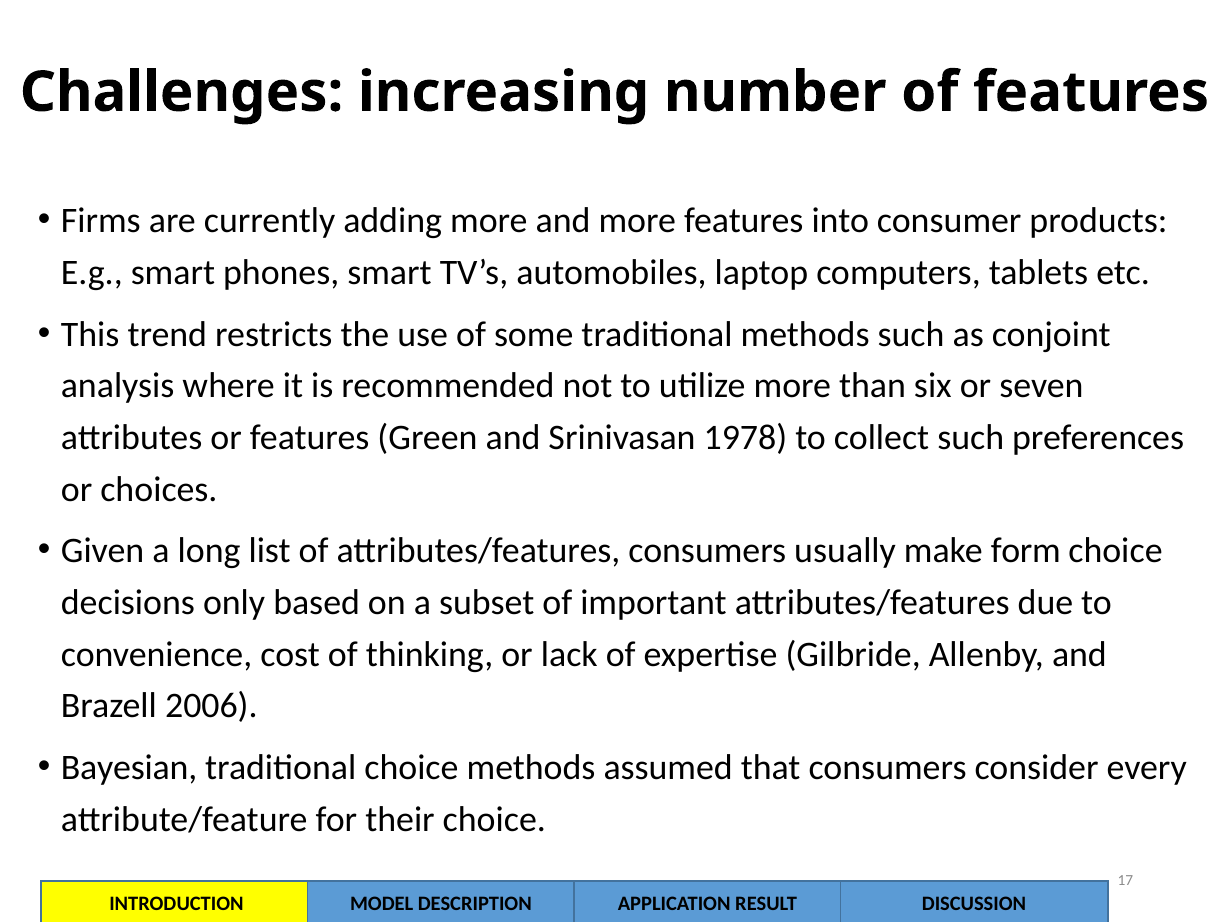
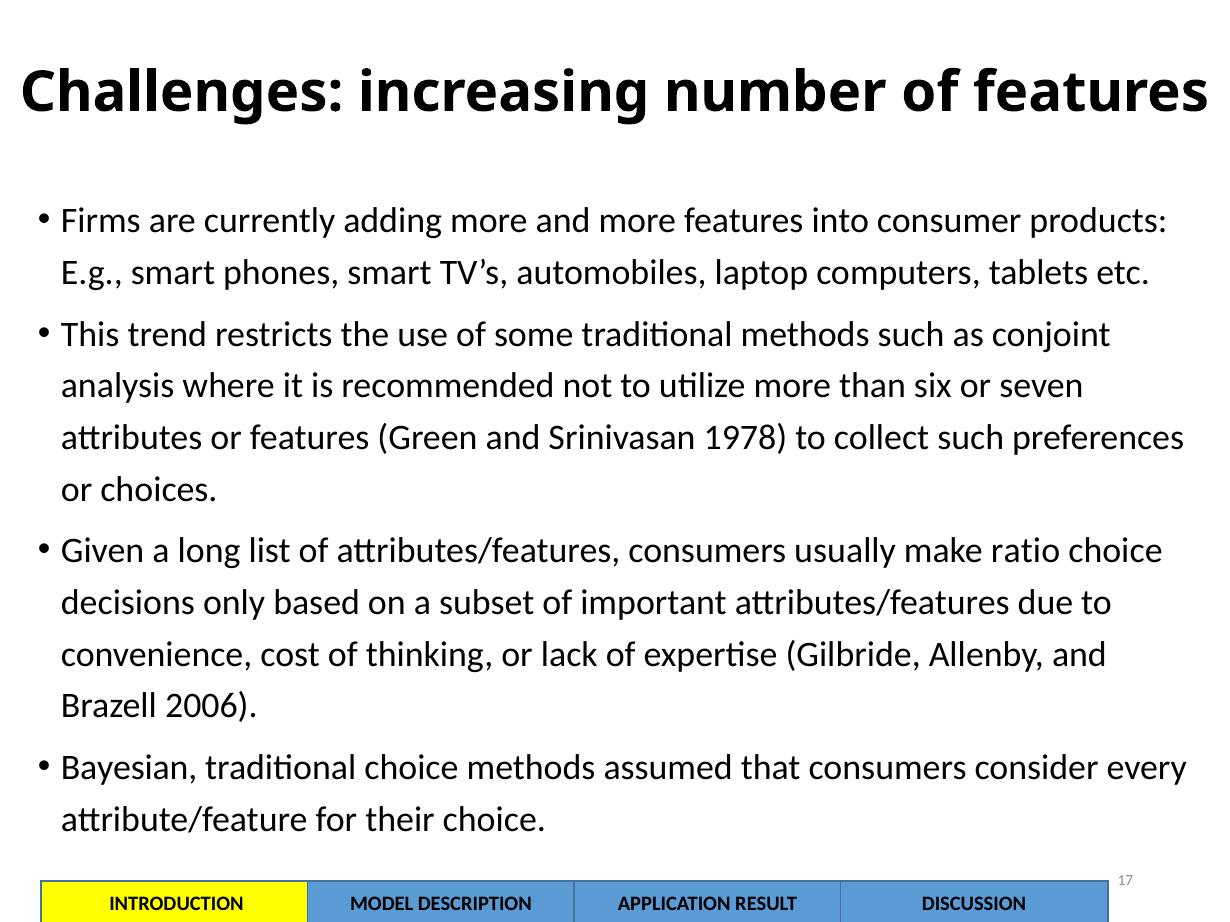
form: form -> ratio (1026, 551)
